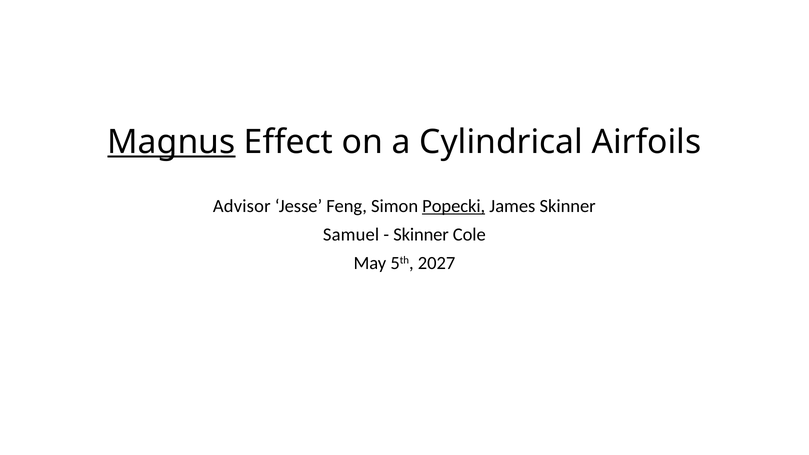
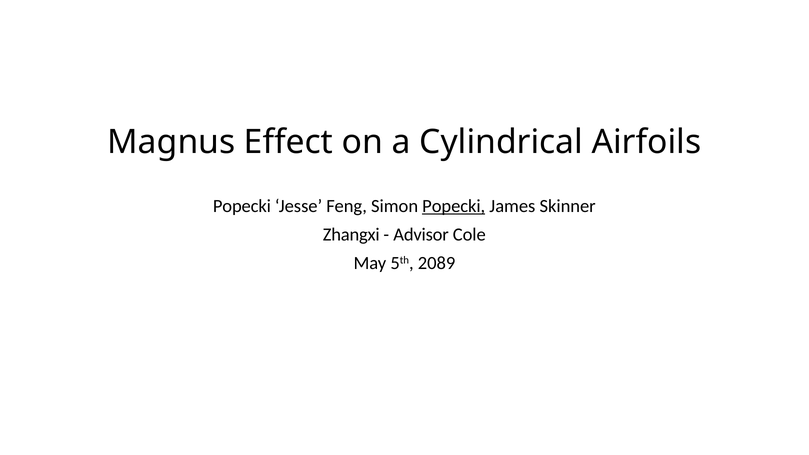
Magnus underline: present -> none (171, 142)
Advisor: Advisor -> Popecki (242, 206)
Samuel: Samuel -> Zhangxi (351, 235)
Skinner: Skinner -> Advisor (421, 235)
2027: 2027 -> 2089 (437, 263)
